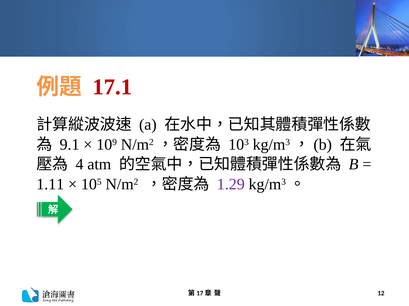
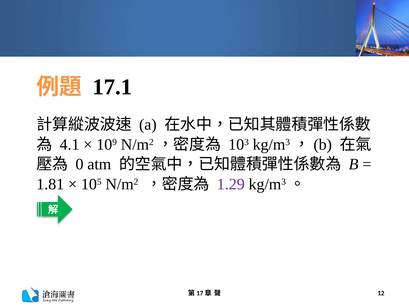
17.1 colour: red -> black (112, 87)
9.1: 9.1 -> 4.1 (70, 145)
4: 4 -> 0 (79, 165)
1.11: 1.11 -> 1.81 (50, 185)
